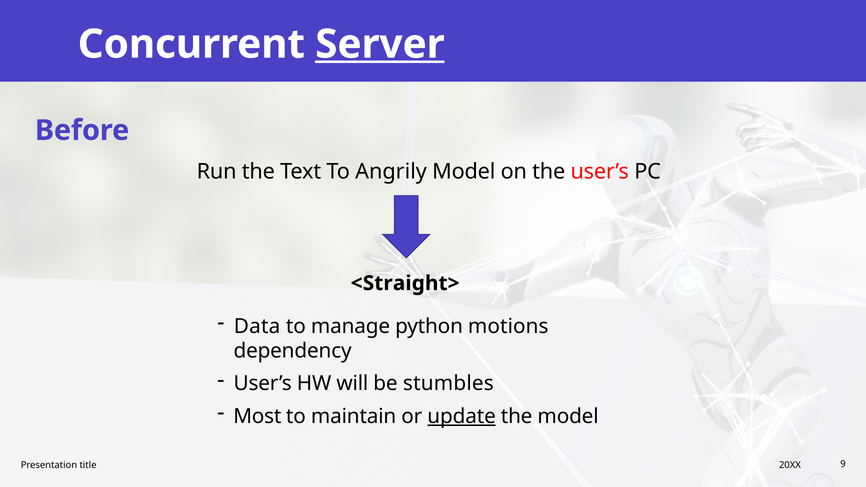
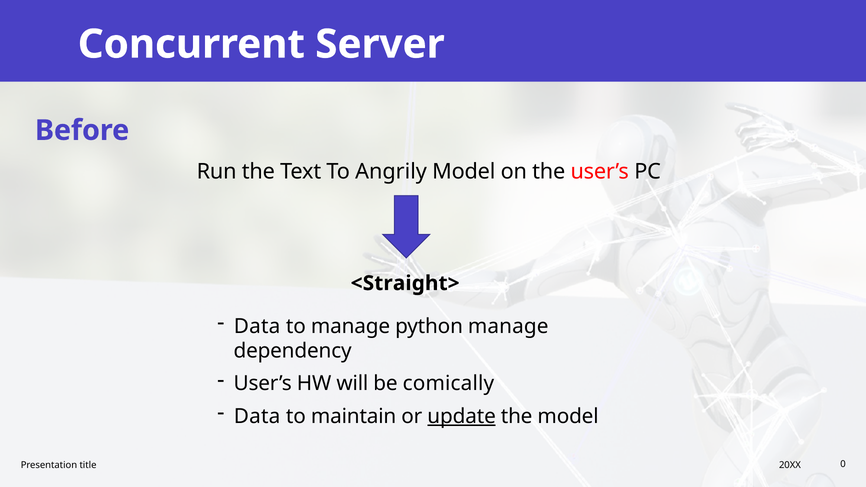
Server underline: present -> none (380, 44)
python motions: motions -> manage (508, 326)
stumbles: stumbles -> comically (448, 384)
Most: Most -> Data (257, 416)
9: 9 -> 0 (843, 464)
